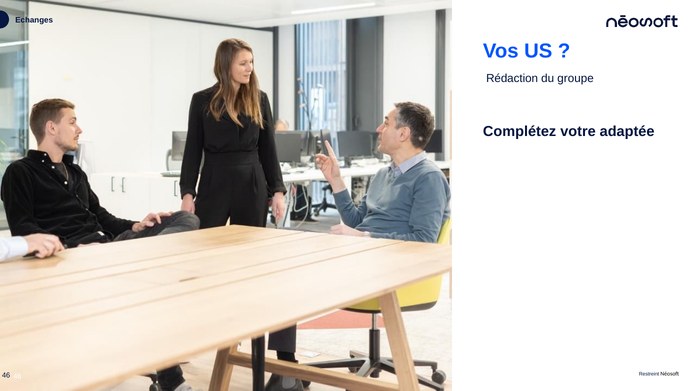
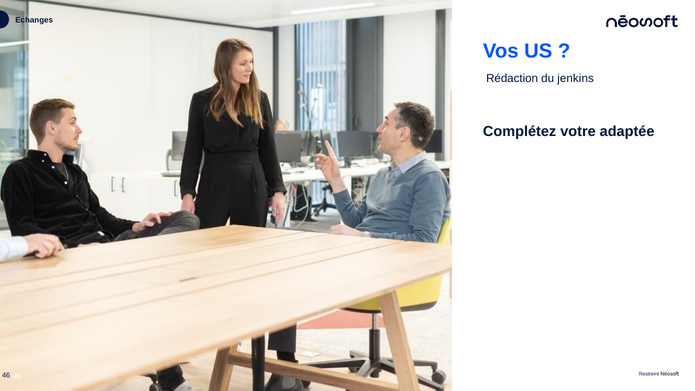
groupe: groupe -> jenkins (576, 78)
